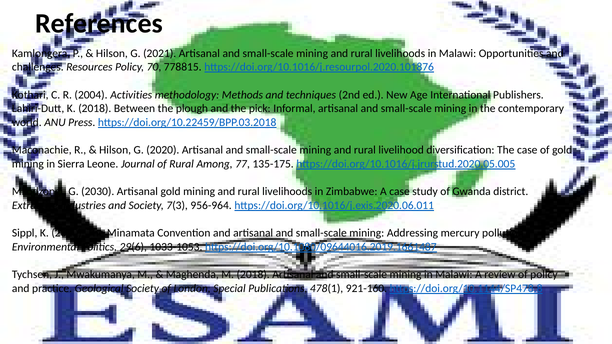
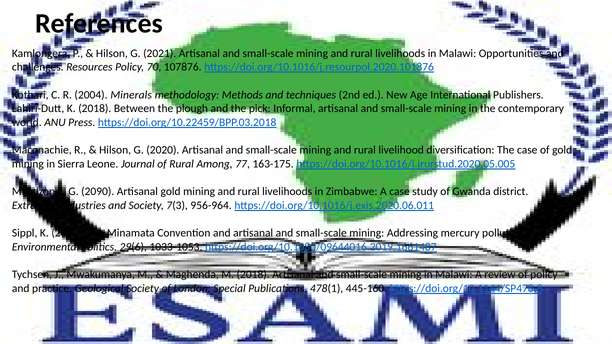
778815: 778815 -> 107876 (183, 67)
Activities: Activities -> Minerals (131, 95)
135-175: 135-175 -> 163-175 (273, 164)
2030: 2030 -> 2090 (98, 192)
921-160: 921-160 -> 445-160 (366, 289)
